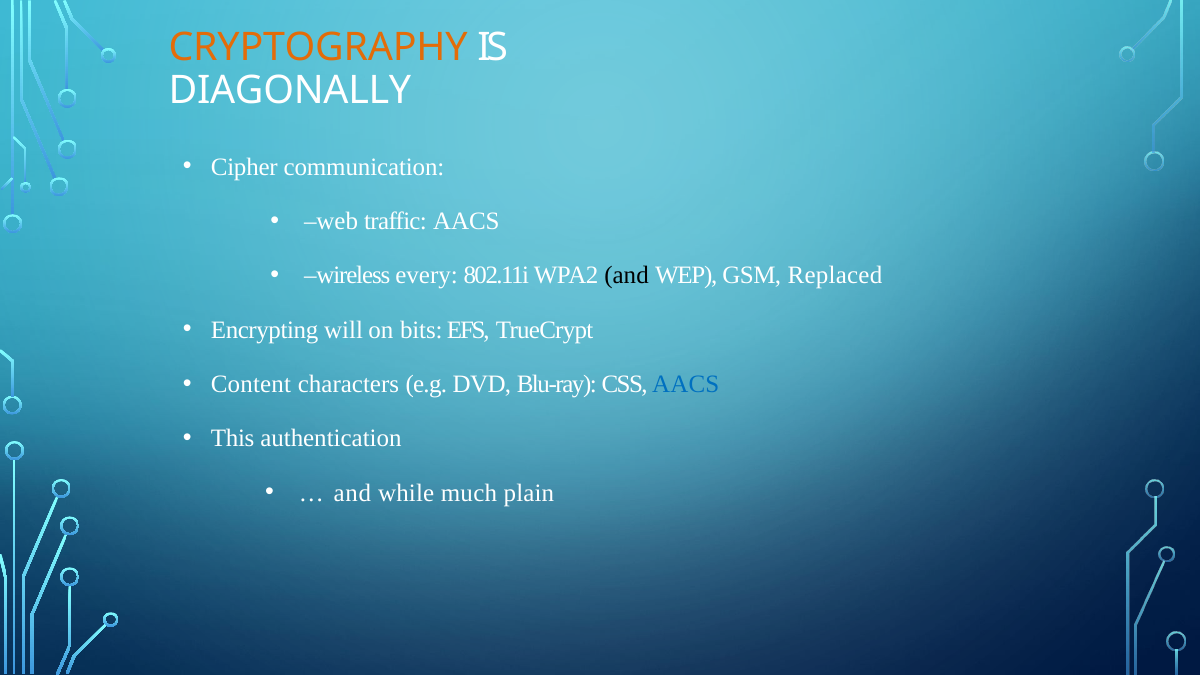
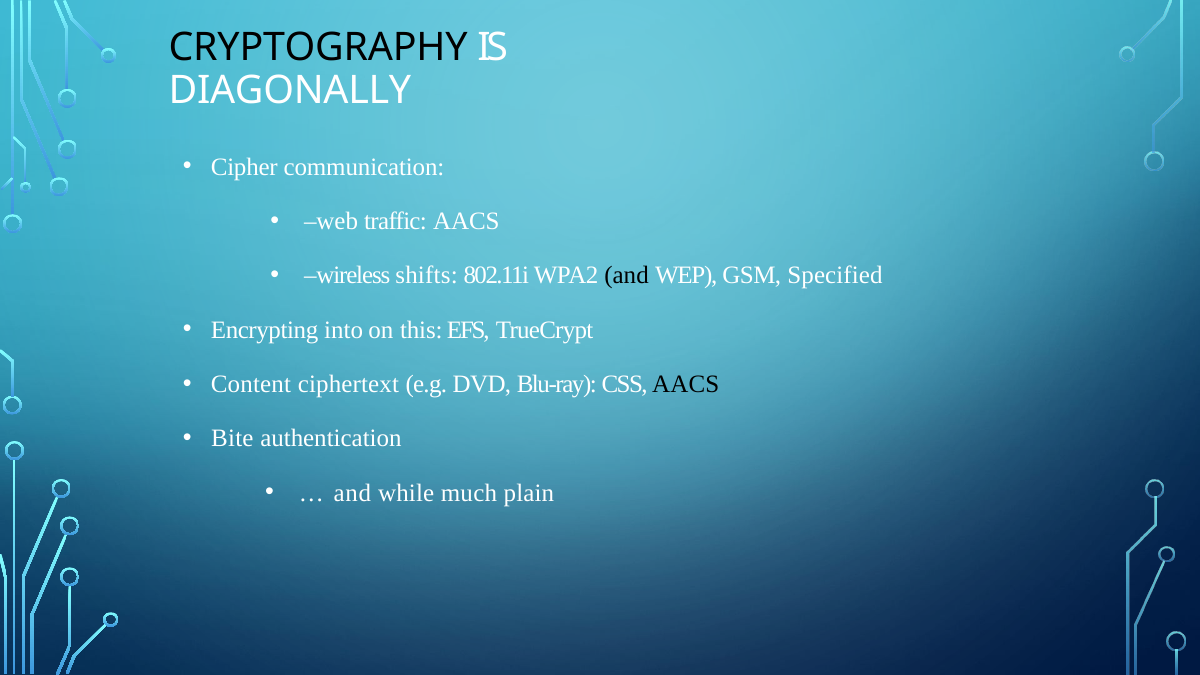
CRYPTOGRAPHY colour: orange -> black (318, 48)
every: every -> shifts (427, 276)
Replaced: Replaced -> Specified (835, 276)
will: will -> into (344, 330)
bits: bits -> this (421, 330)
characters: characters -> ciphertext (348, 384)
AACS colour: blue -> black (686, 384)
This: This -> Bite (232, 439)
